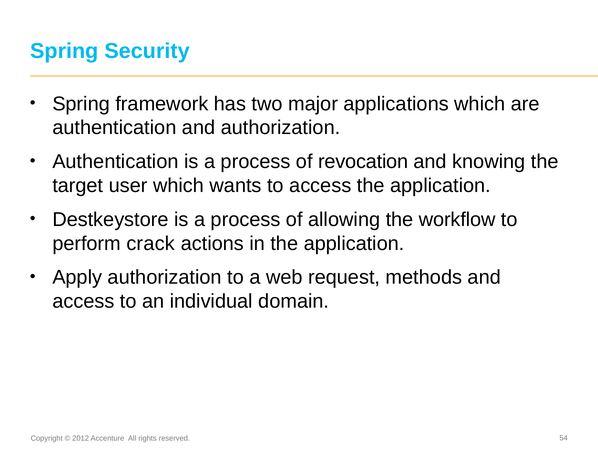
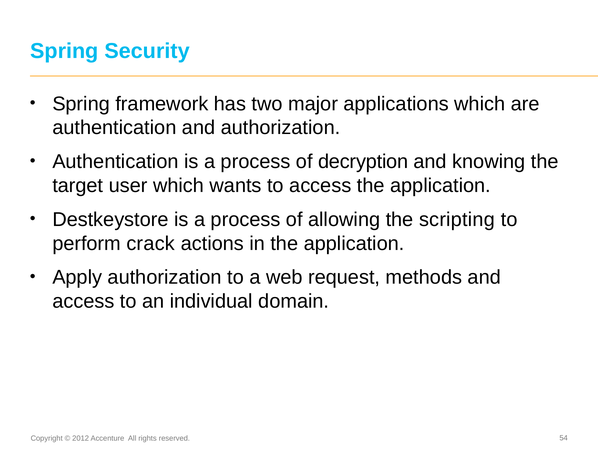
revocation: revocation -> decryption (363, 161)
workflow: workflow -> scripting (457, 219)
